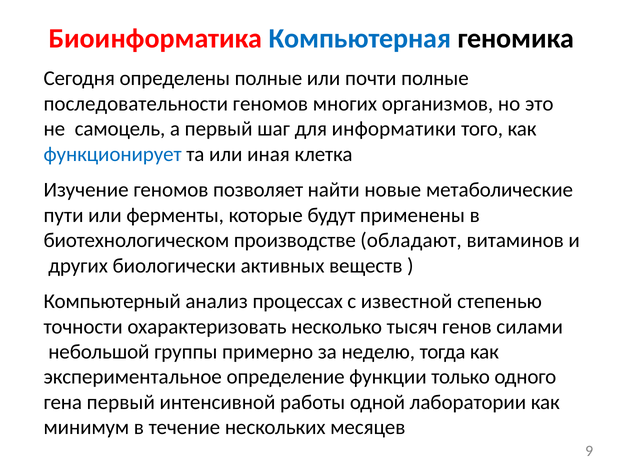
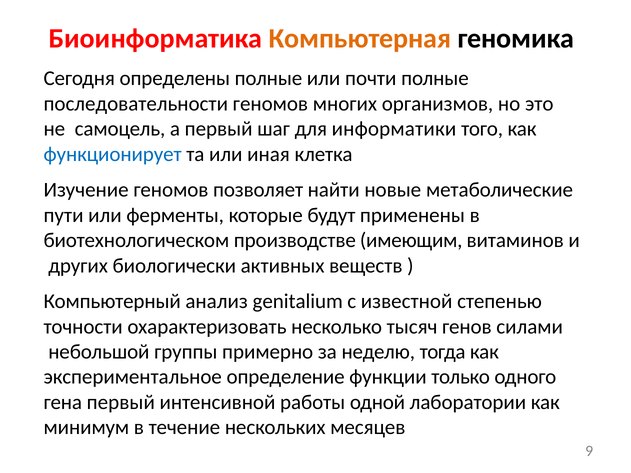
Компьютерная colour: blue -> orange (360, 38)
обладают: обладают -> имеющим (411, 241)
процессах: процессах -> genitalium (298, 302)
